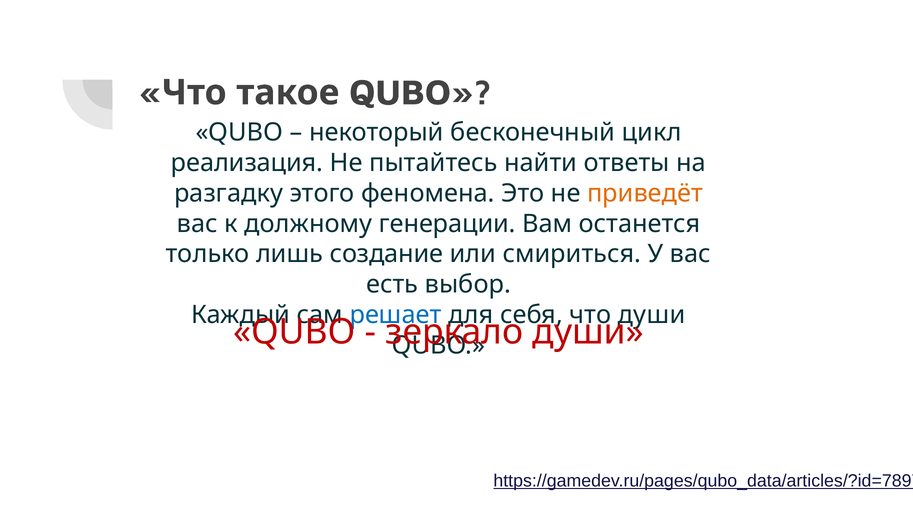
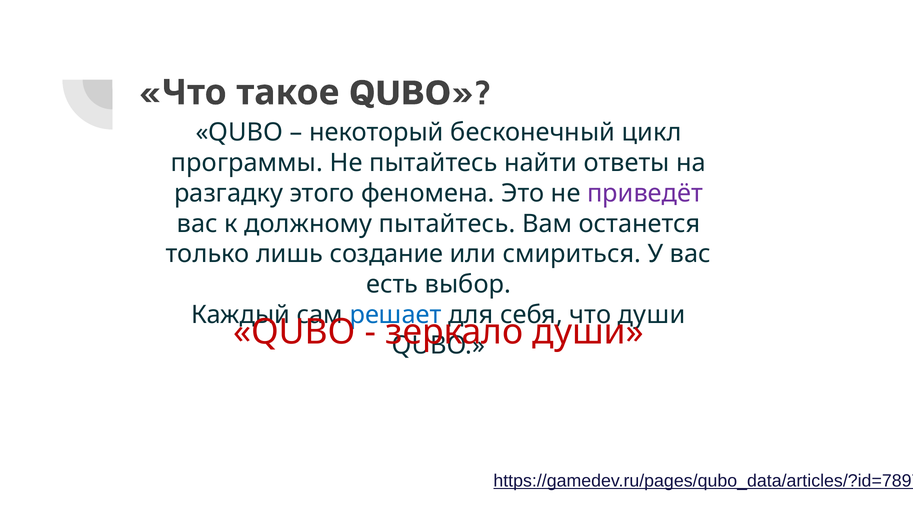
реализация: реализация -> программы (247, 163)
приведёт colour: orange -> purple (645, 194)
должному генерации: генерации -> пытайтесь (447, 224)
